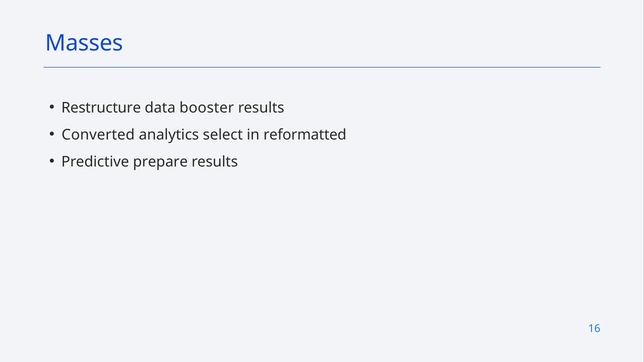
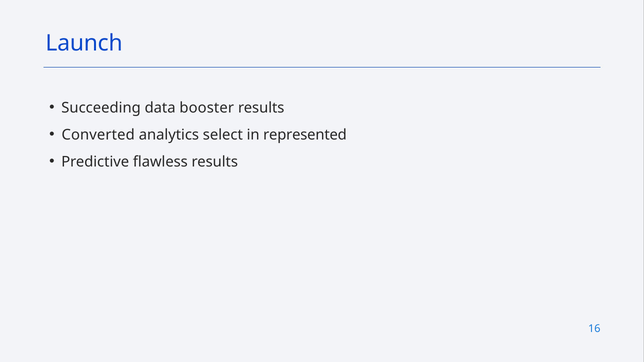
Masses: Masses -> Launch (84, 43)
Restructure: Restructure -> Succeeding (101, 108)
reformatted: reformatted -> represented (305, 135)
prepare: prepare -> flawless (160, 162)
